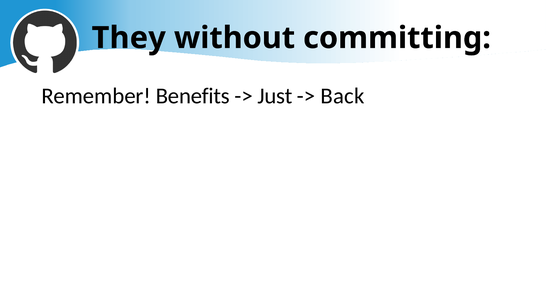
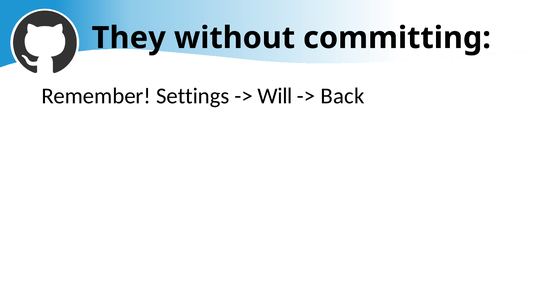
Benefits: Benefits -> Settings (193, 96)
Just: Just -> Will (275, 96)
